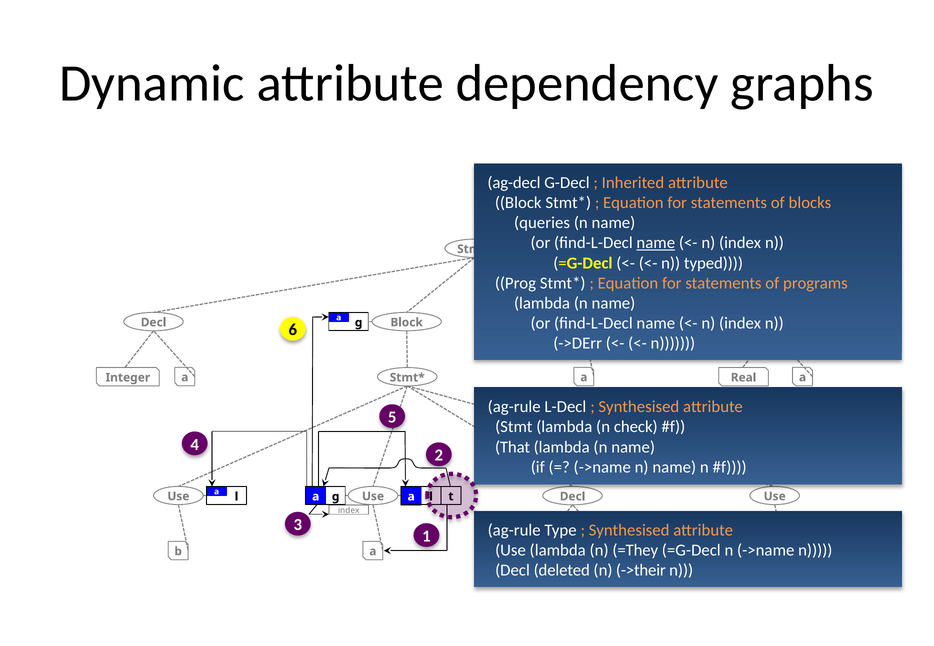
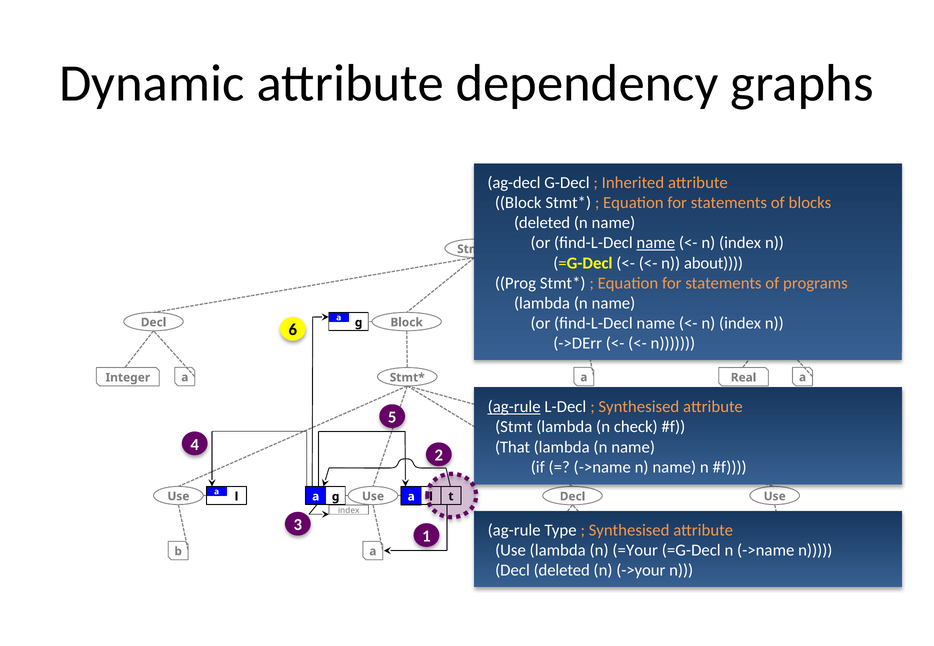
queries: queries -> deleted (542, 223)
typed: typed -> about (714, 263)
ag-rule underline: none -> present (514, 407)
=They: =They -> =Your (635, 551)
->their: ->their -> ->your (641, 571)
